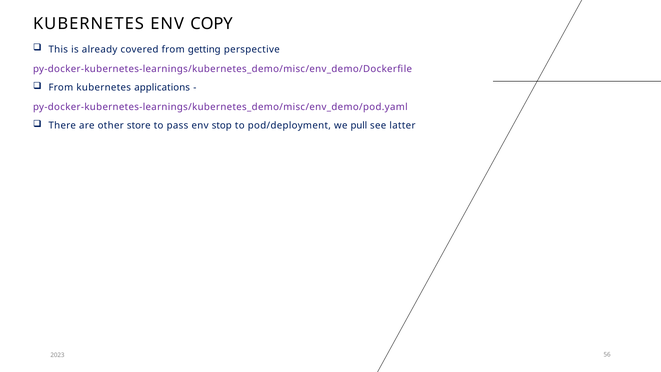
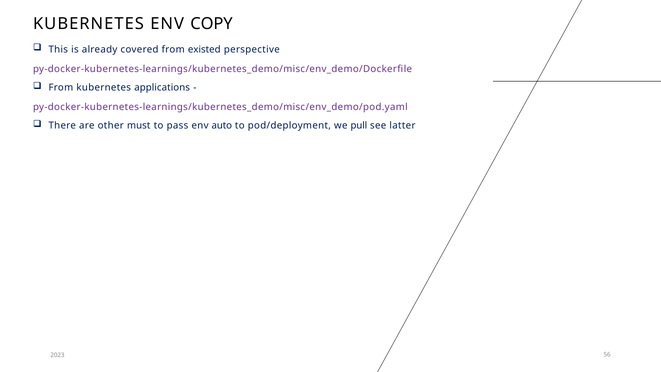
getting: getting -> existed (204, 49)
store: store -> must (139, 126)
stop: stop -> auto (222, 126)
